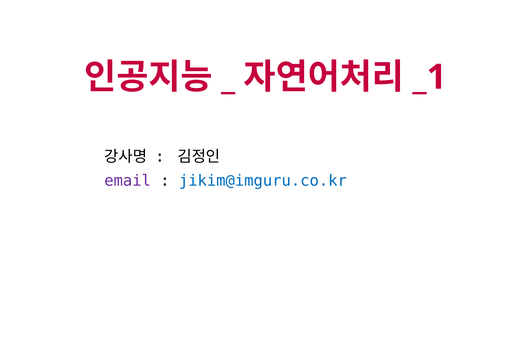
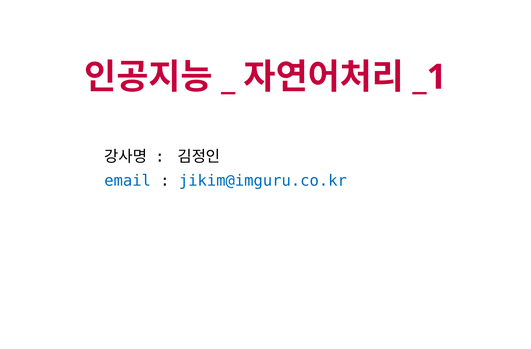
email colour: purple -> blue (128, 181)
